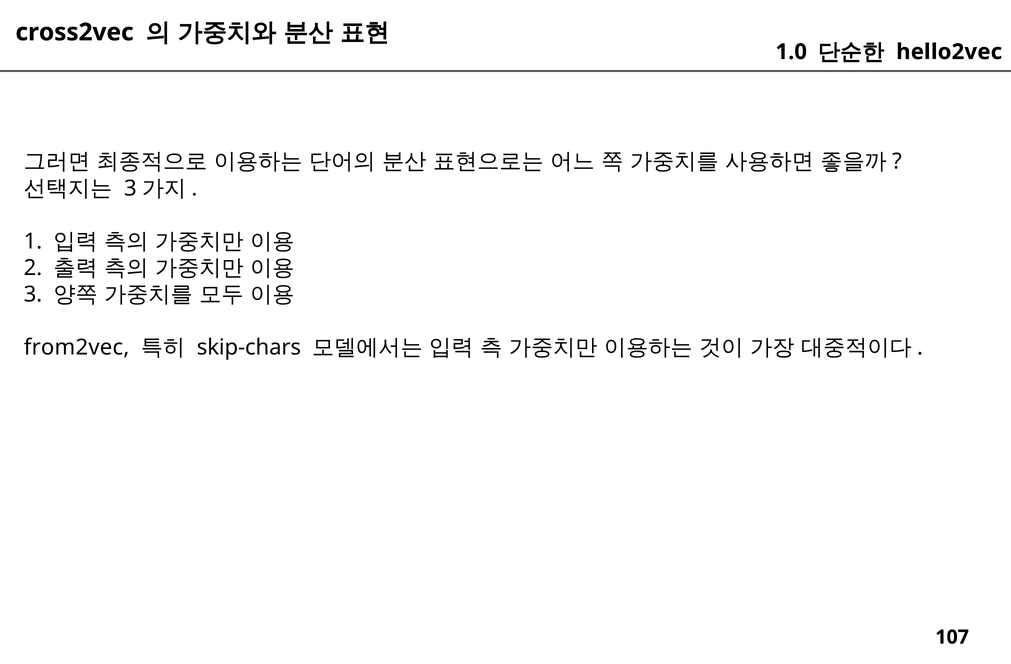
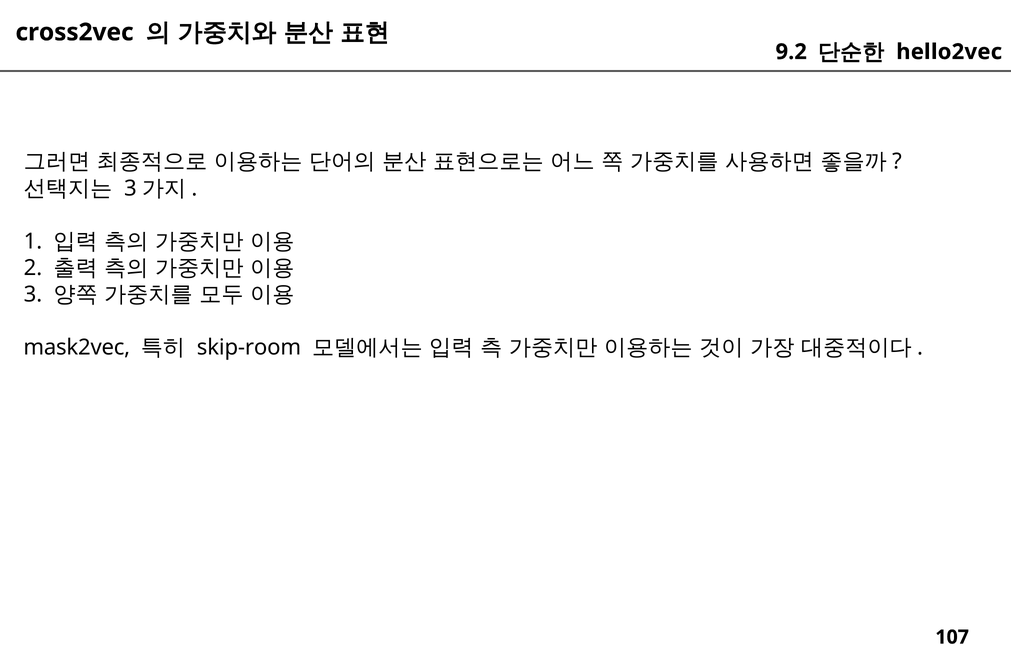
1.0: 1.0 -> 9.2 (791, 52)
from2vec: from2vec -> mask2vec (77, 348)
skip-chars: skip-chars -> skip-room (249, 348)
